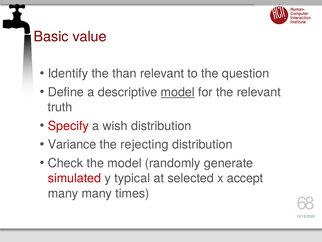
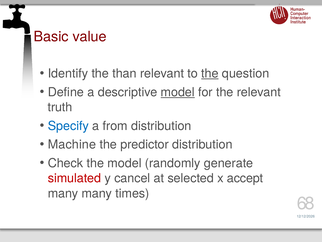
the underline: none -> present (210, 73)
Specify colour: red -> blue (68, 126)
wish: wish -> from (115, 126)
Variance: Variance -> Machine (72, 144)
rejecting: rejecting -> predictor (145, 144)
typical: typical -> cancel (132, 178)
